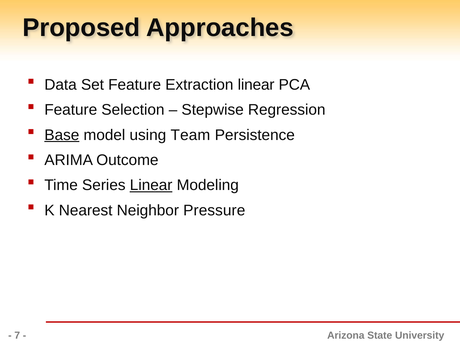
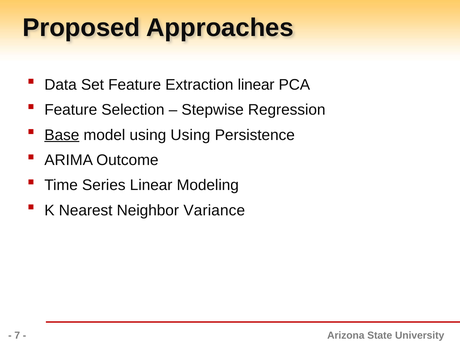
using Team: Team -> Using (190, 135)
Linear underline: present -> none (151, 185)
Pressure: Pressure -> Variance (214, 210)
